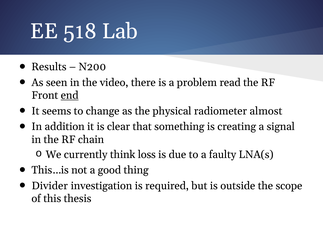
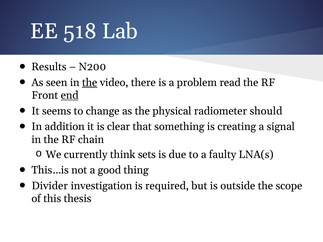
the underline: none -> present (90, 83)
almost: almost -> should (266, 111)
loss: loss -> sets (147, 155)
